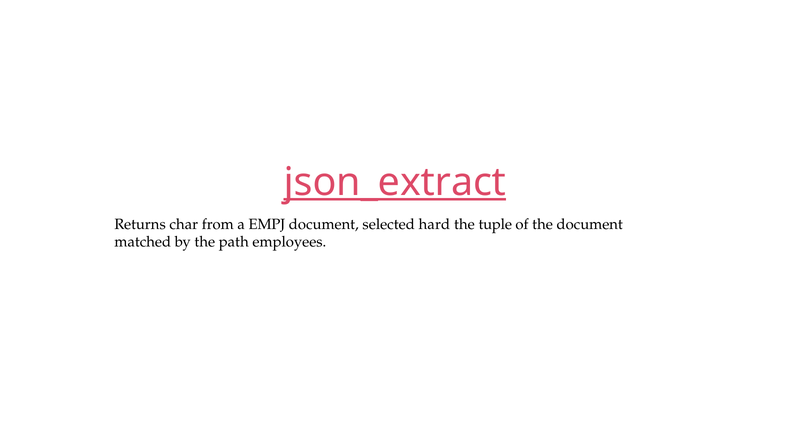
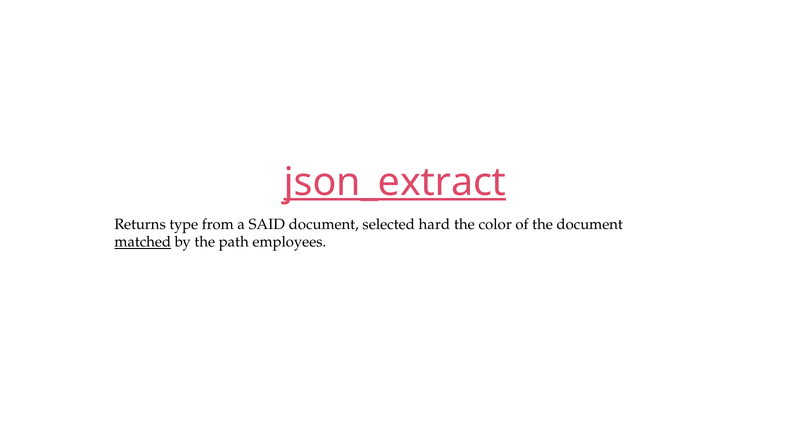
char: char -> type (184, 224)
EMPJ: EMPJ -> SAID (267, 224)
tuple: tuple -> color (495, 224)
matched underline: none -> present (143, 242)
